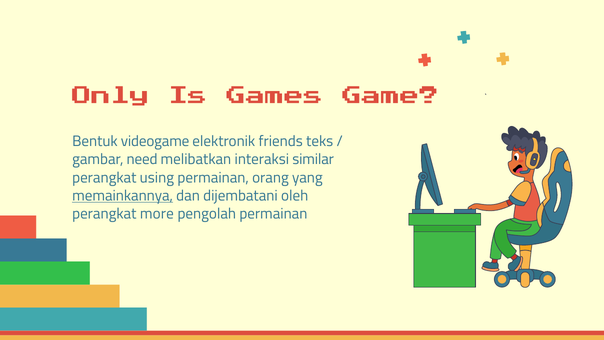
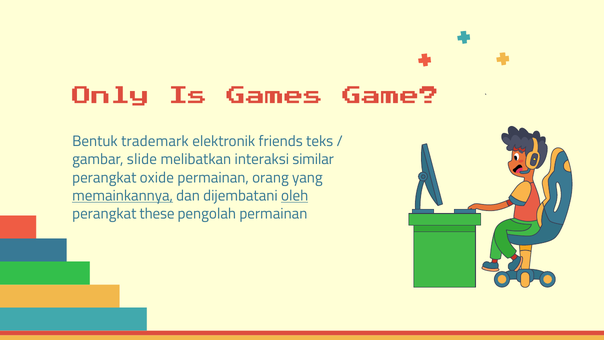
videogame: videogame -> trademark (155, 141)
need: need -> slide (142, 159)
using: using -> oxide (157, 177)
oleh underline: none -> present (295, 196)
more: more -> these (157, 214)
